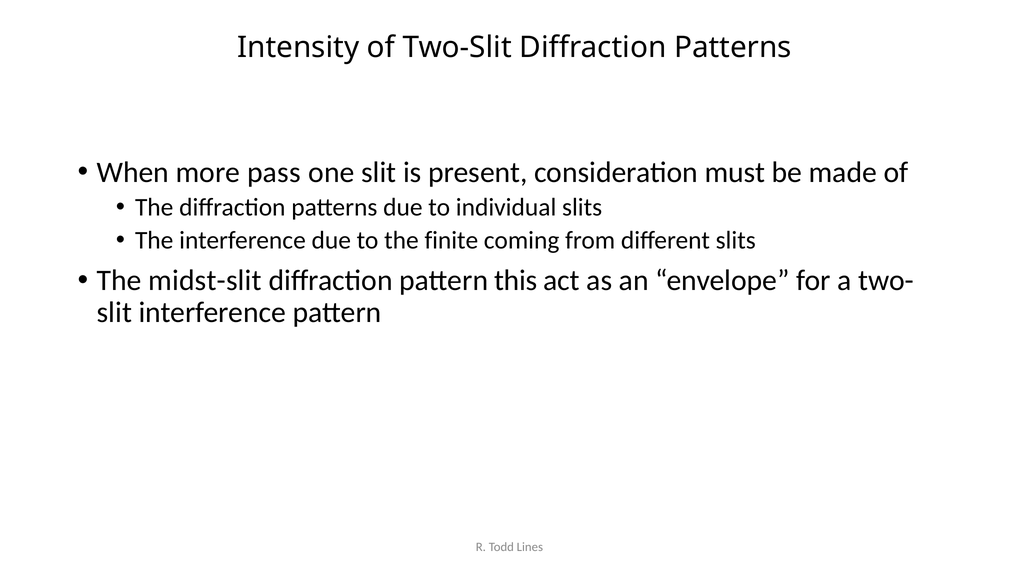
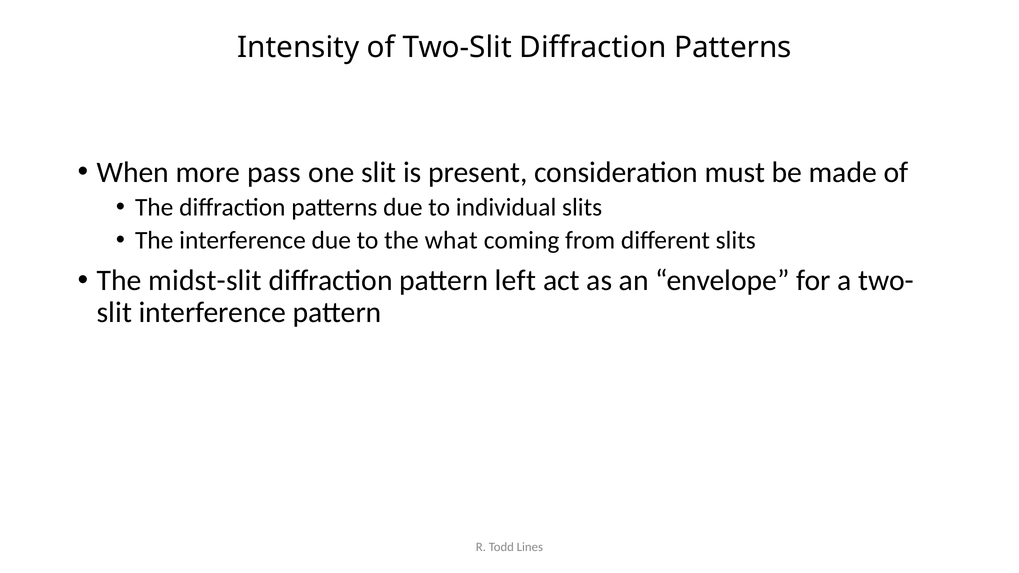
finite: finite -> what (451, 240)
this: this -> left (515, 281)
